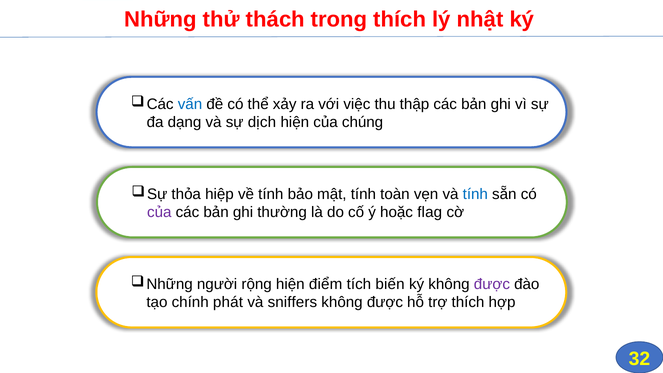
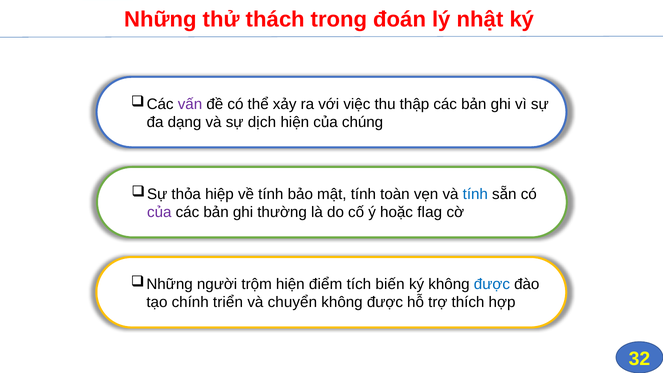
trong thích: thích -> đoán (400, 19)
vấn colour: blue -> purple (190, 104)
rộng: rộng -> trộm (257, 284)
được colour: purple -> blue (492, 284)
phát: phát -> triển (228, 302)
sniffers: sniffers -> chuyển (292, 302)
